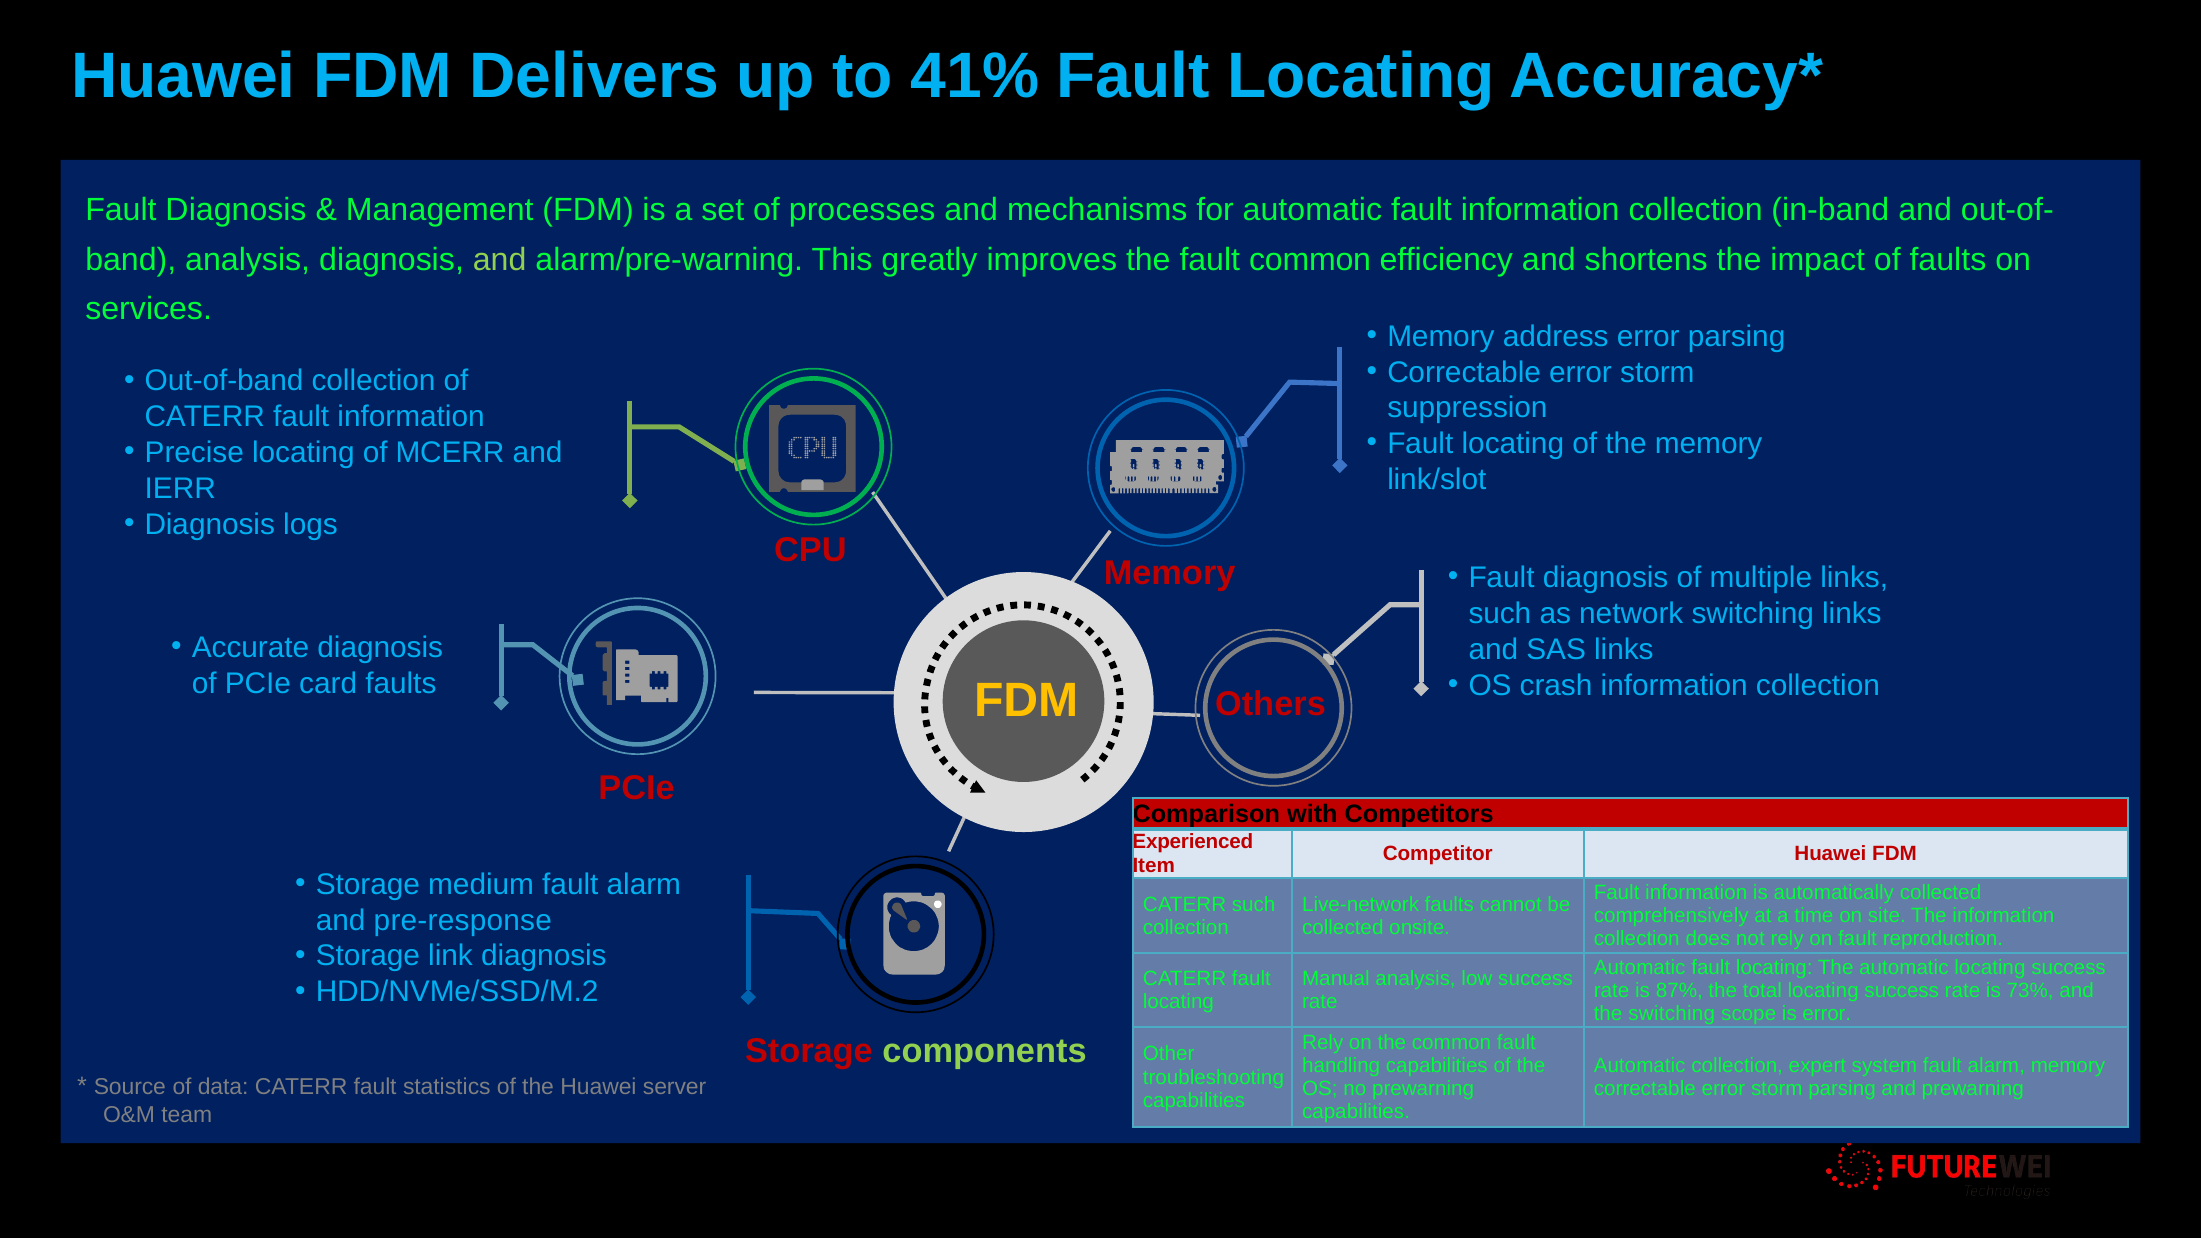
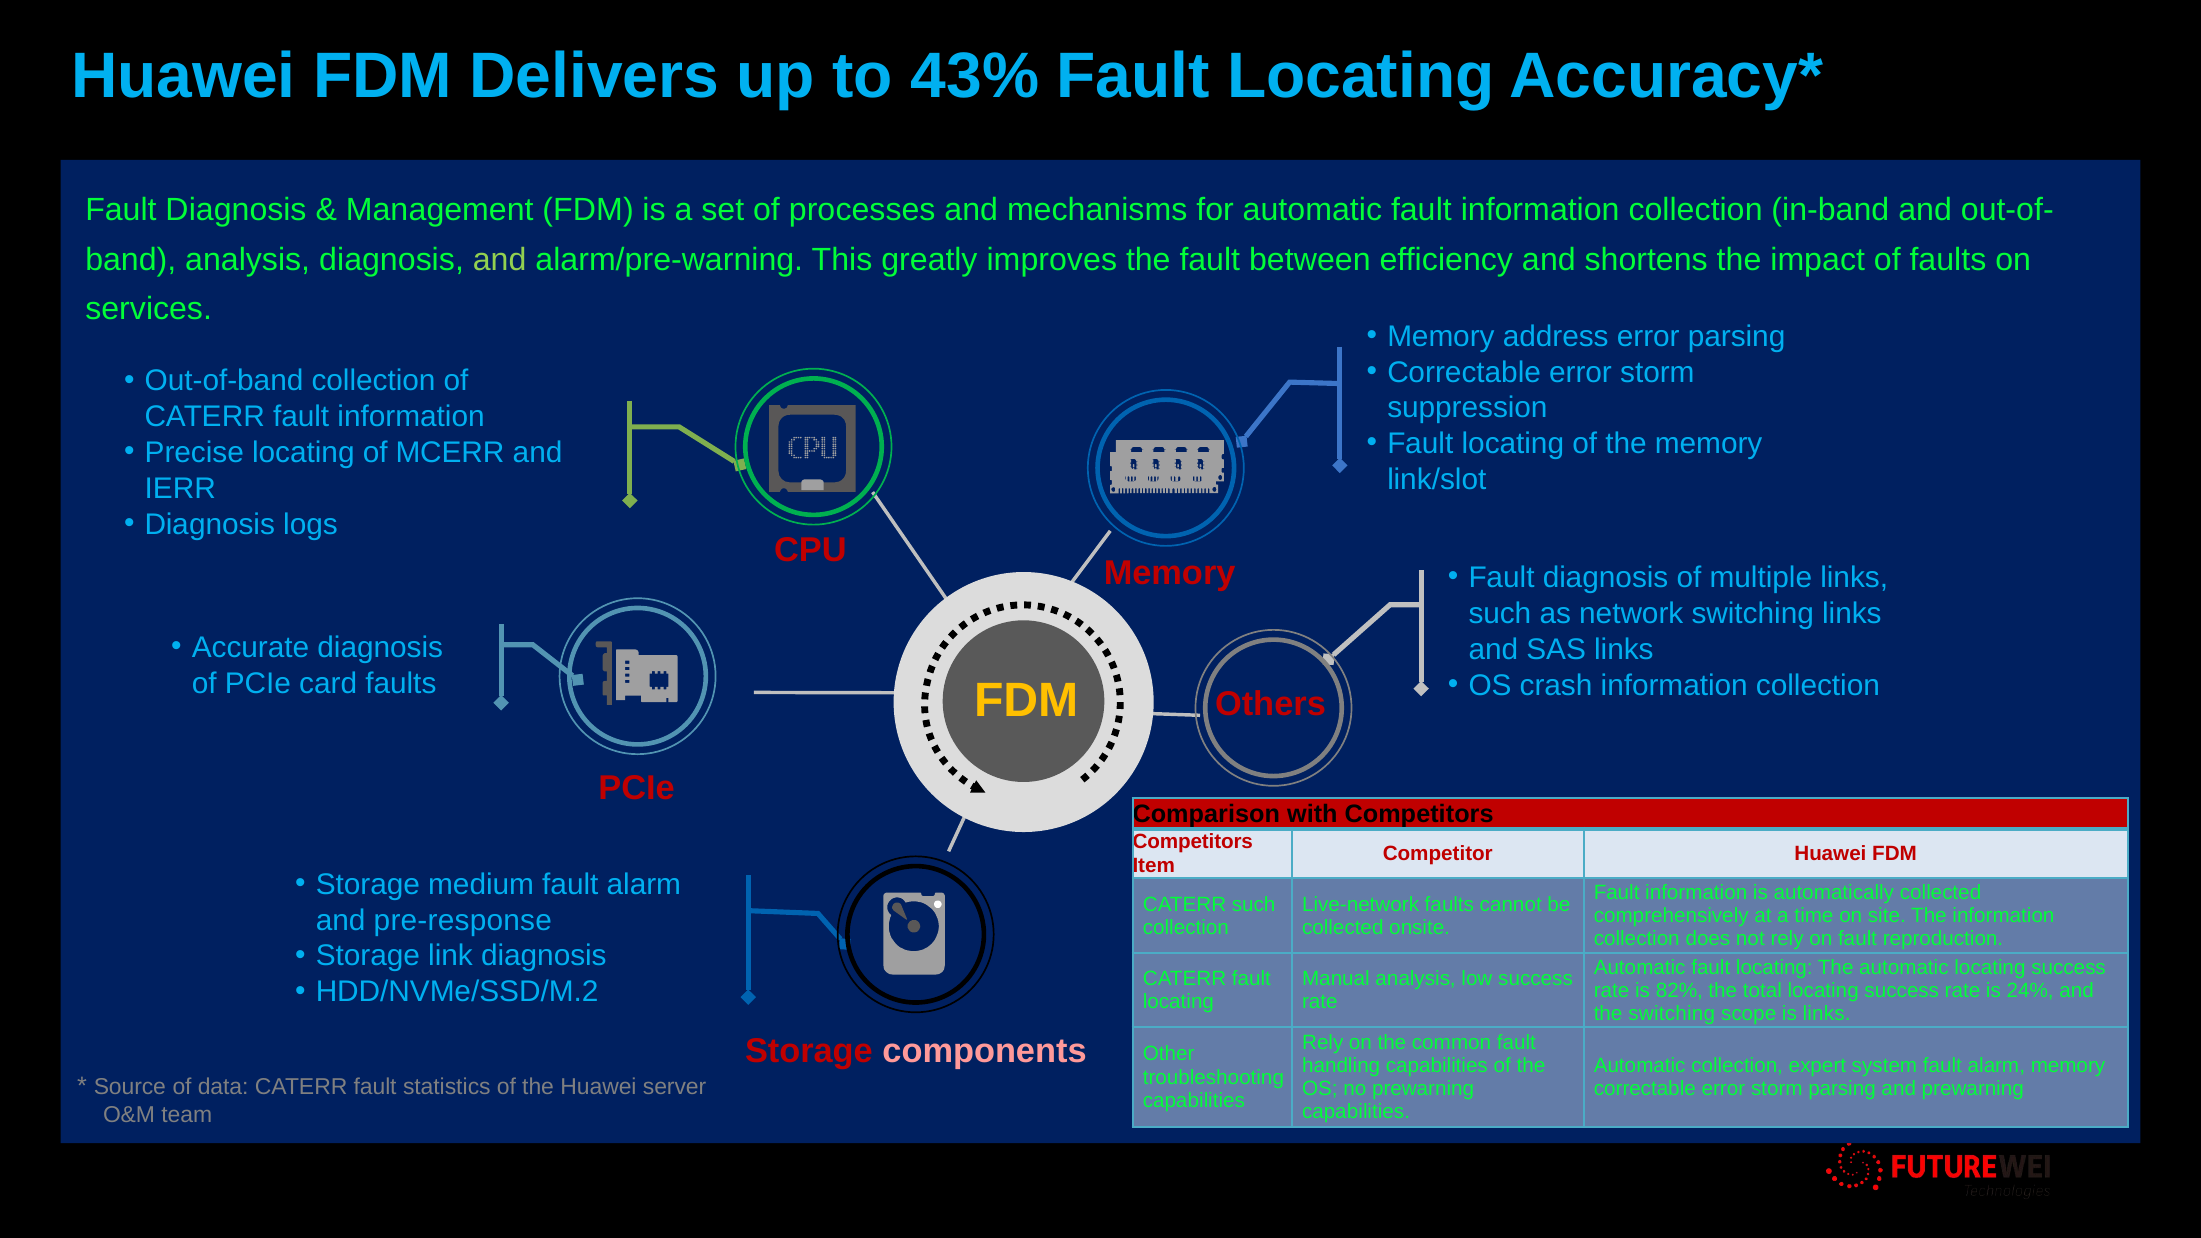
41%: 41% -> 43% (975, 77)
fault common: common -> between (1310, 260)
Experienced: Experienced -> Competitors (1193, 842)
87%: 87% -> 82% (1679, 990)
73%: 73% -> 24% (2030, 990)
is error: error -> links (1827, 1014)
components colour: light green -> pink (985, 1051)
